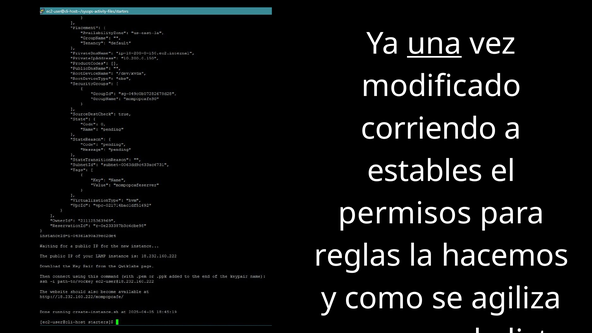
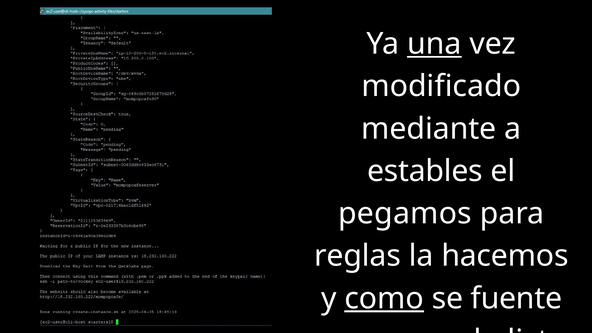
corriendo: corriendo -> mediante (429, 129)
permisos: permisos -> pegamos (405, 214)
como underline: none -> present (384, 298)
agiliza: agiliza -> fuente (516, 298)
